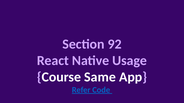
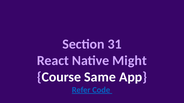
92: 92 -> 31 (115, 44)
Usage: Usage -> Might (130, 61)
